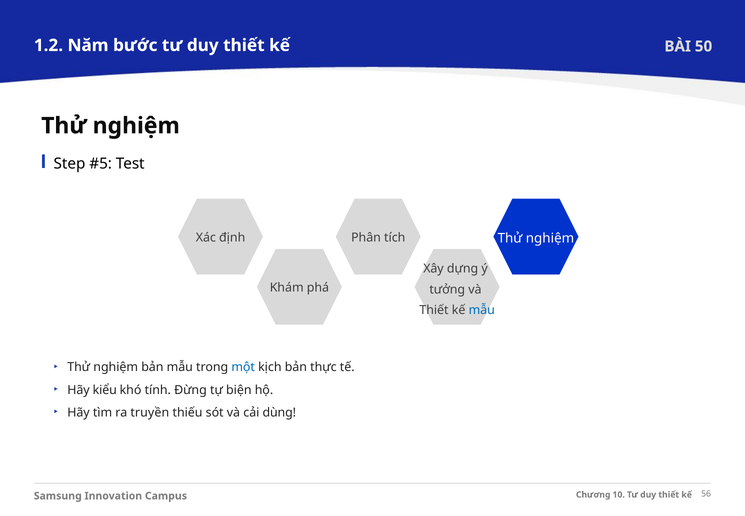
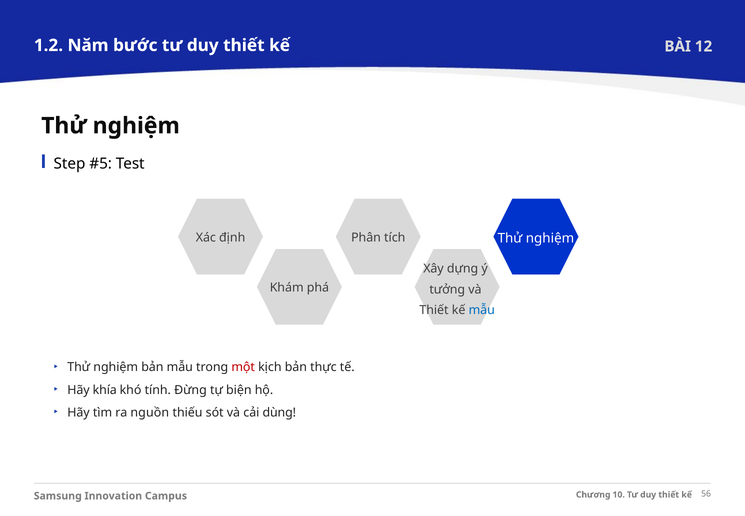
50: 50 -> 12 (704, 46)
một colour: blue -> red (243, 367)
kiểu: kiểu -> khía (105, 390)
truyền: truyền -> nguồn (150, 412)
